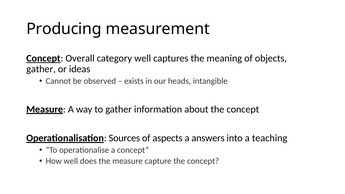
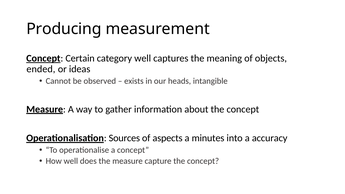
Overall: Overall -> Certain (80, 58)
gather: gather -> ended (41, 69)
answers: answers -> minutes (208, 138)
teaching: teaching -> accuracy (270, 138)
